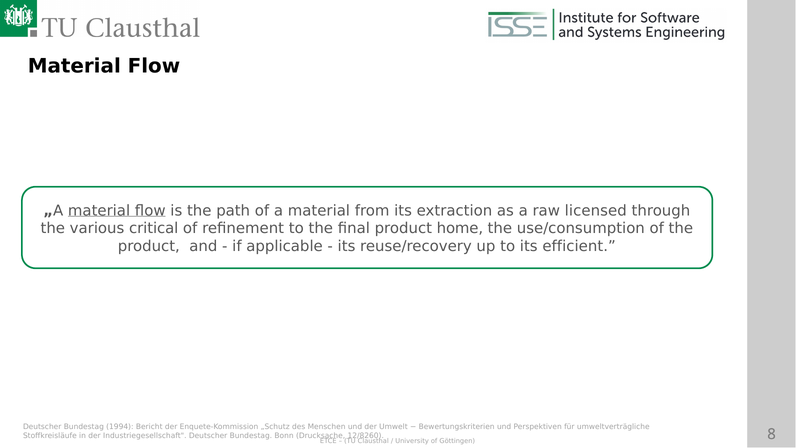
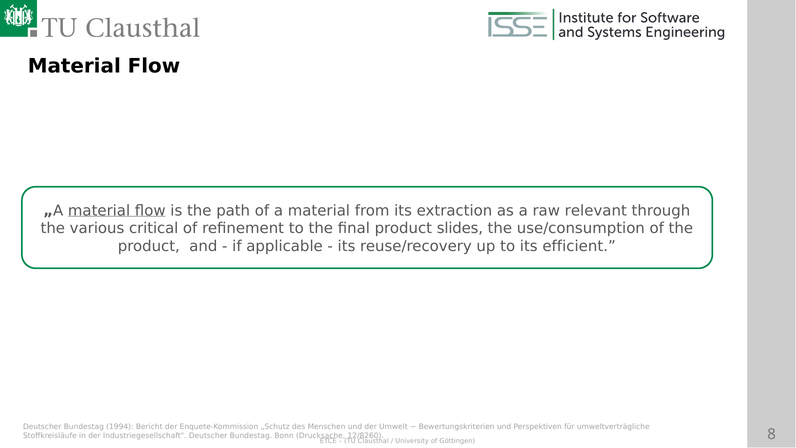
licensed: licensed -> relevant (596, 210)
home: home -> slides (460, 228)
